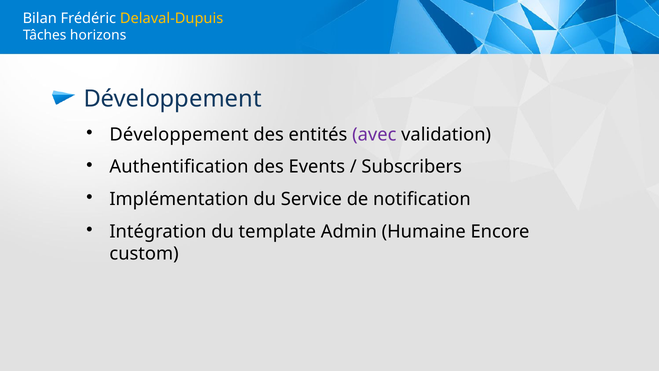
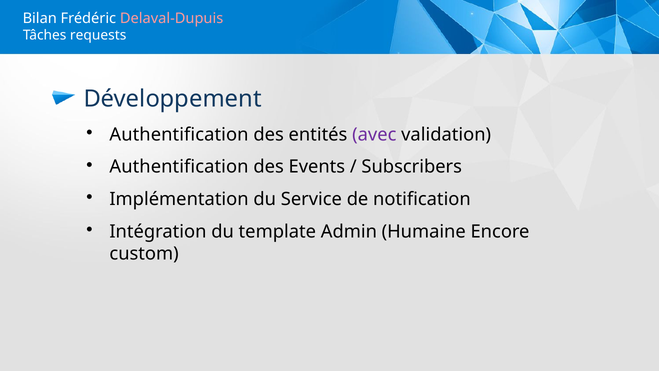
Delaval-Dupuis colour: yellow -> pink (172, 18)
horizons: horizons -> requests (98, 35)
Développement: Développement -> Authentification (179, 134)
